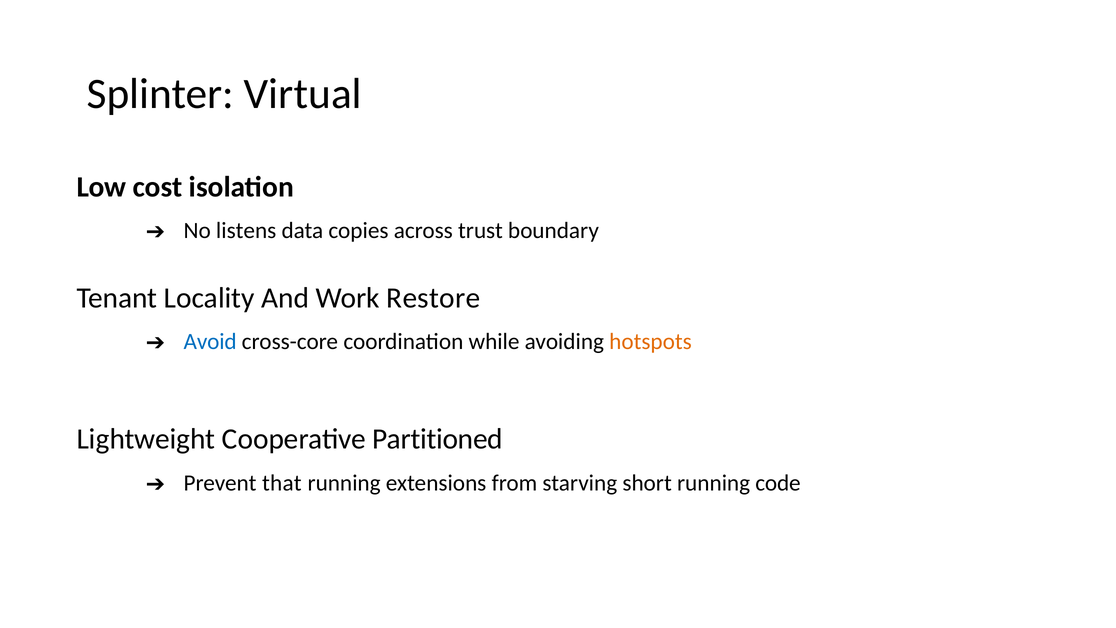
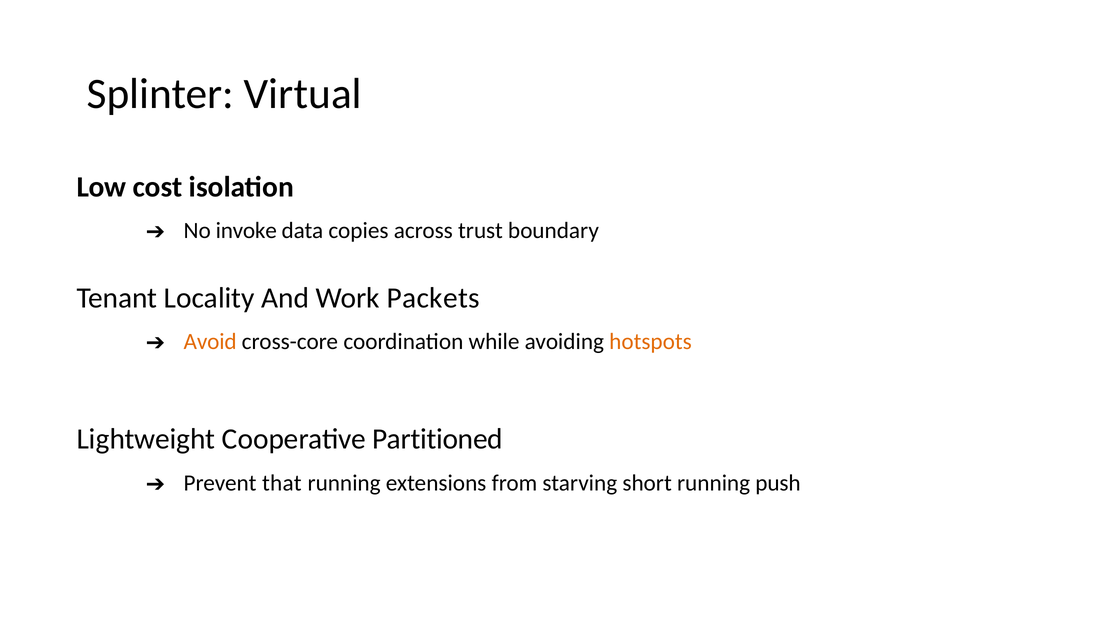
listens: listens -> invoke (246, 230)
Restore: Restore -> Packets (433, 298)
Avoid colour: blue -> orange (210, 341)
code: code -> push (778, 483)
